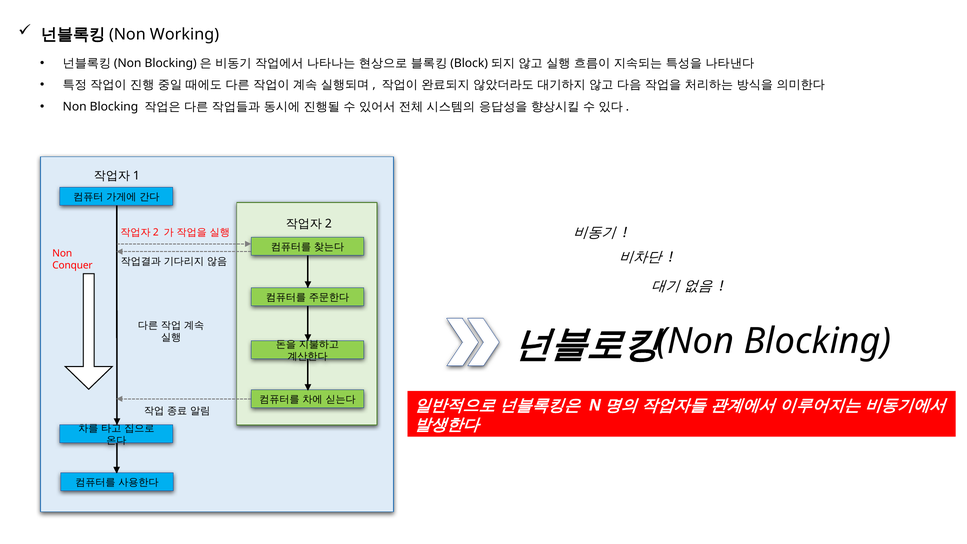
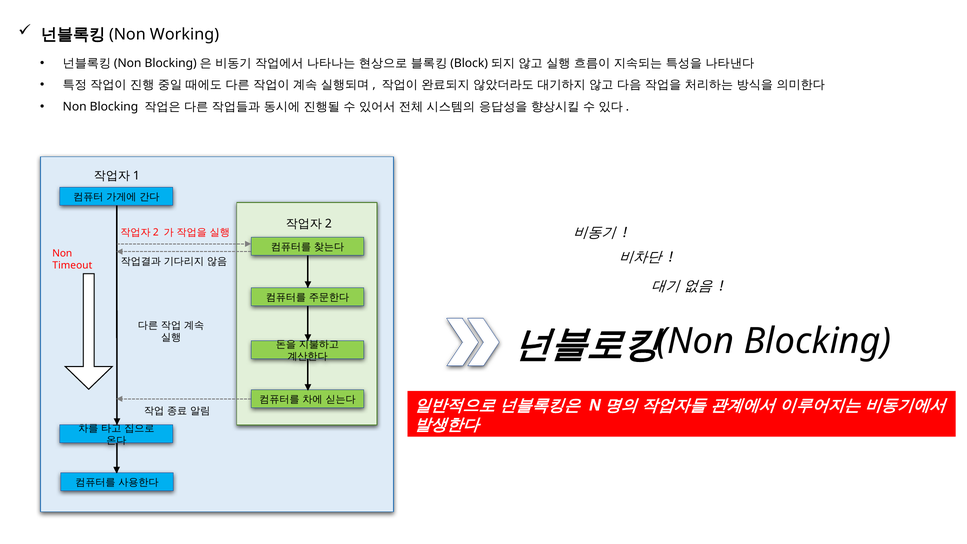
Conquer: Conquer -> Timeout (72, 266)
